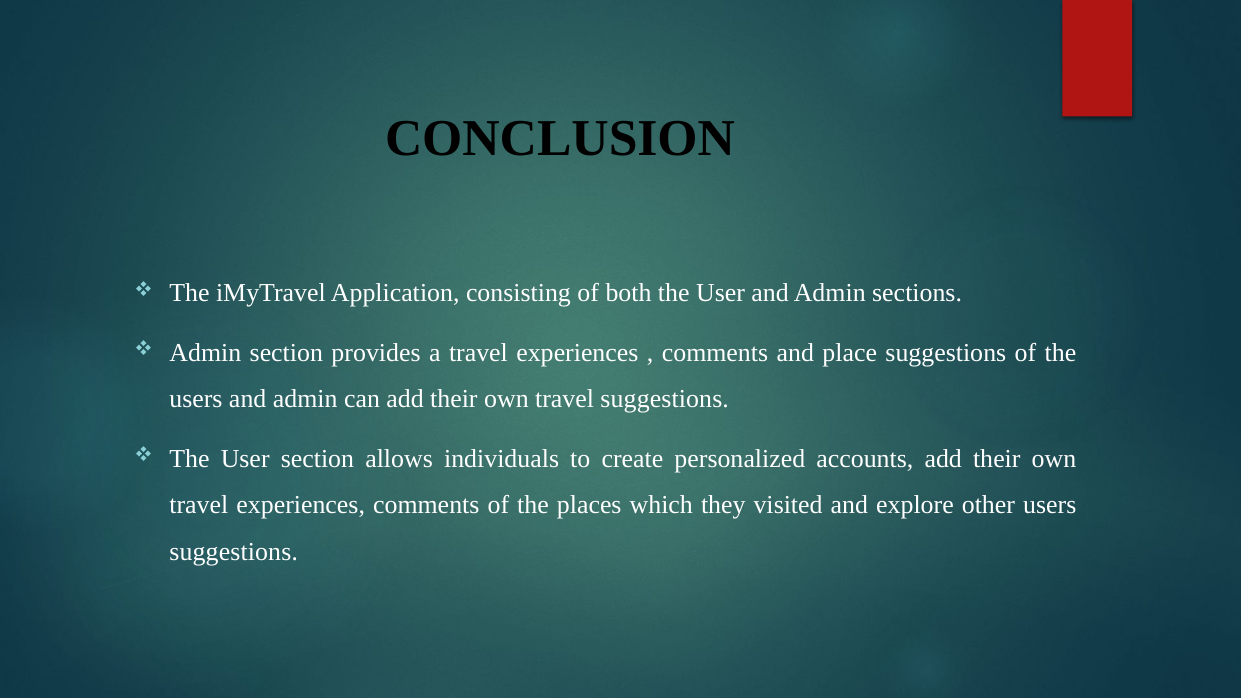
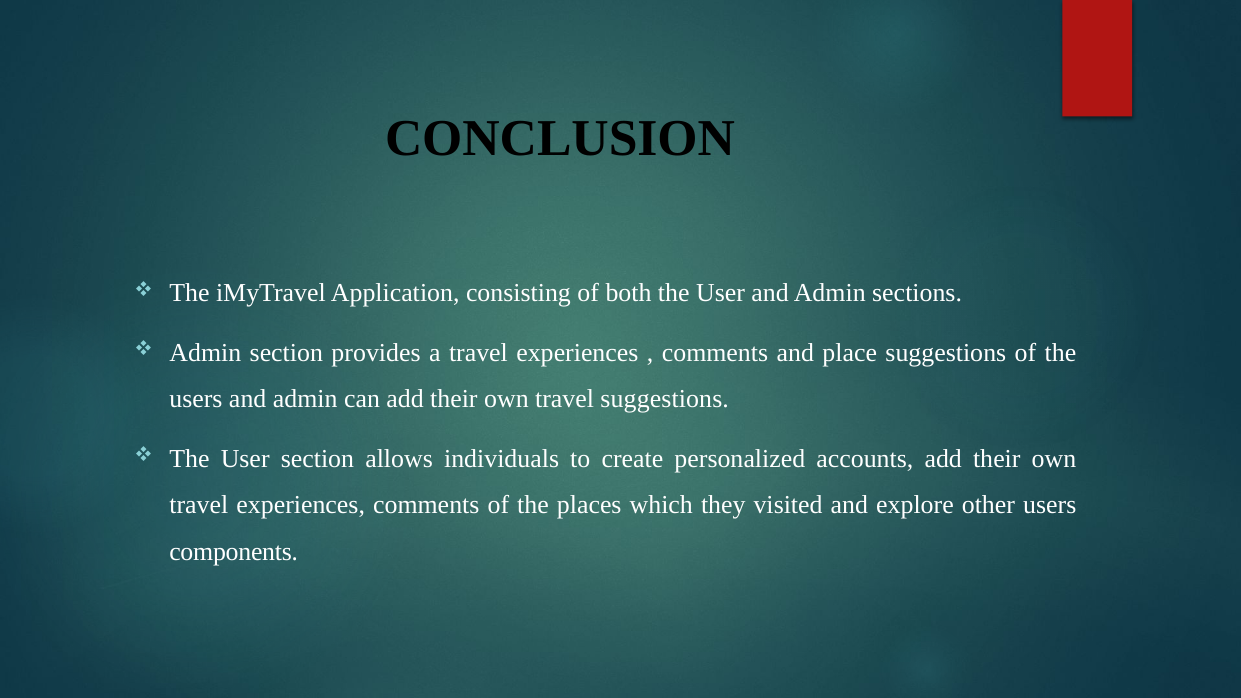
suggestions: suggestions -> components (231, 552)
